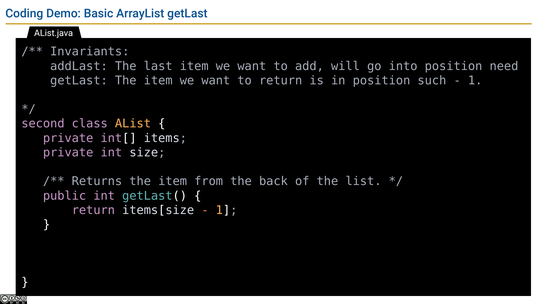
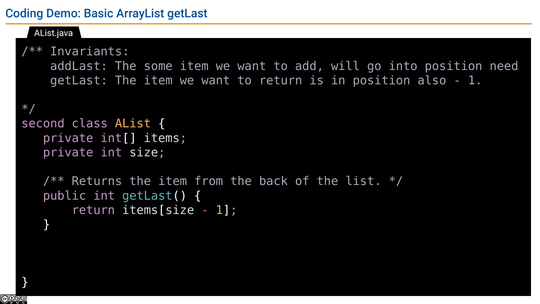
last: last -> some (158, 66)
such: such -> also (432, 80)
